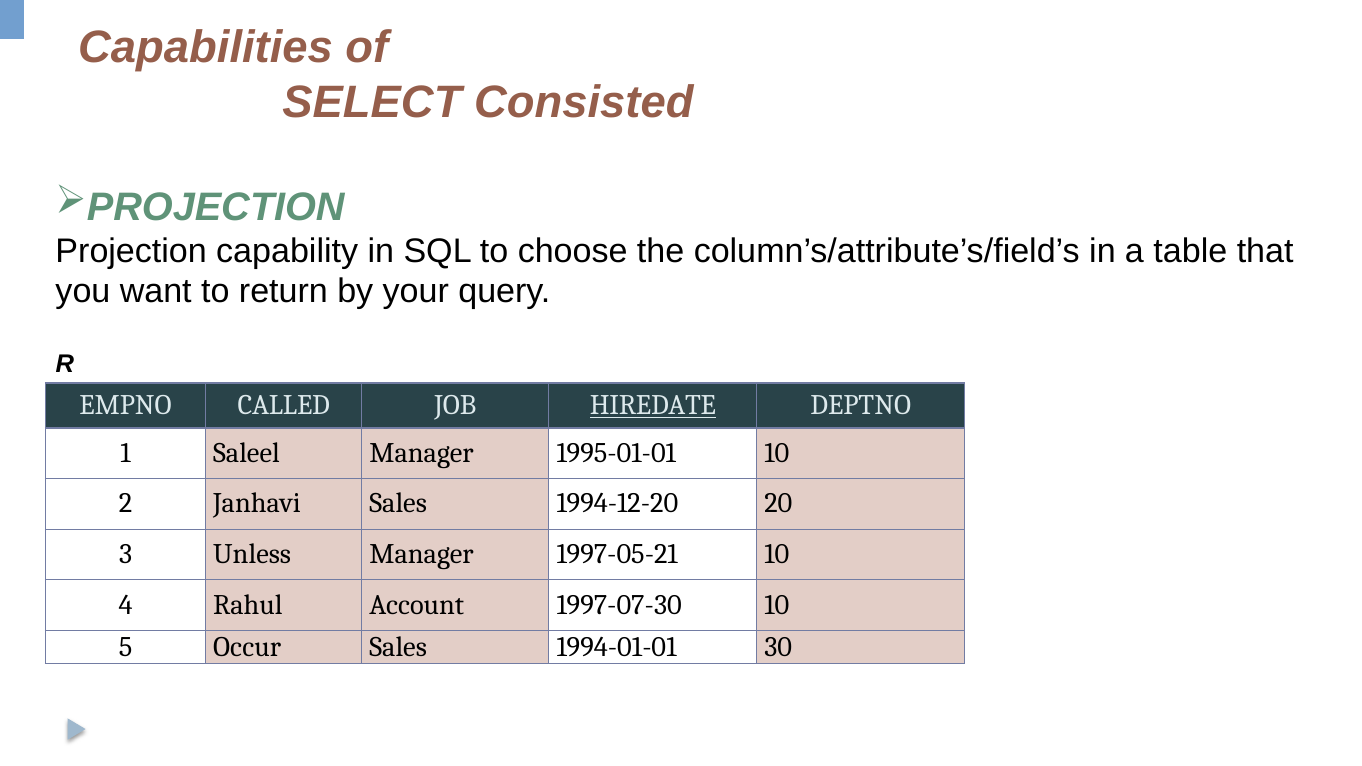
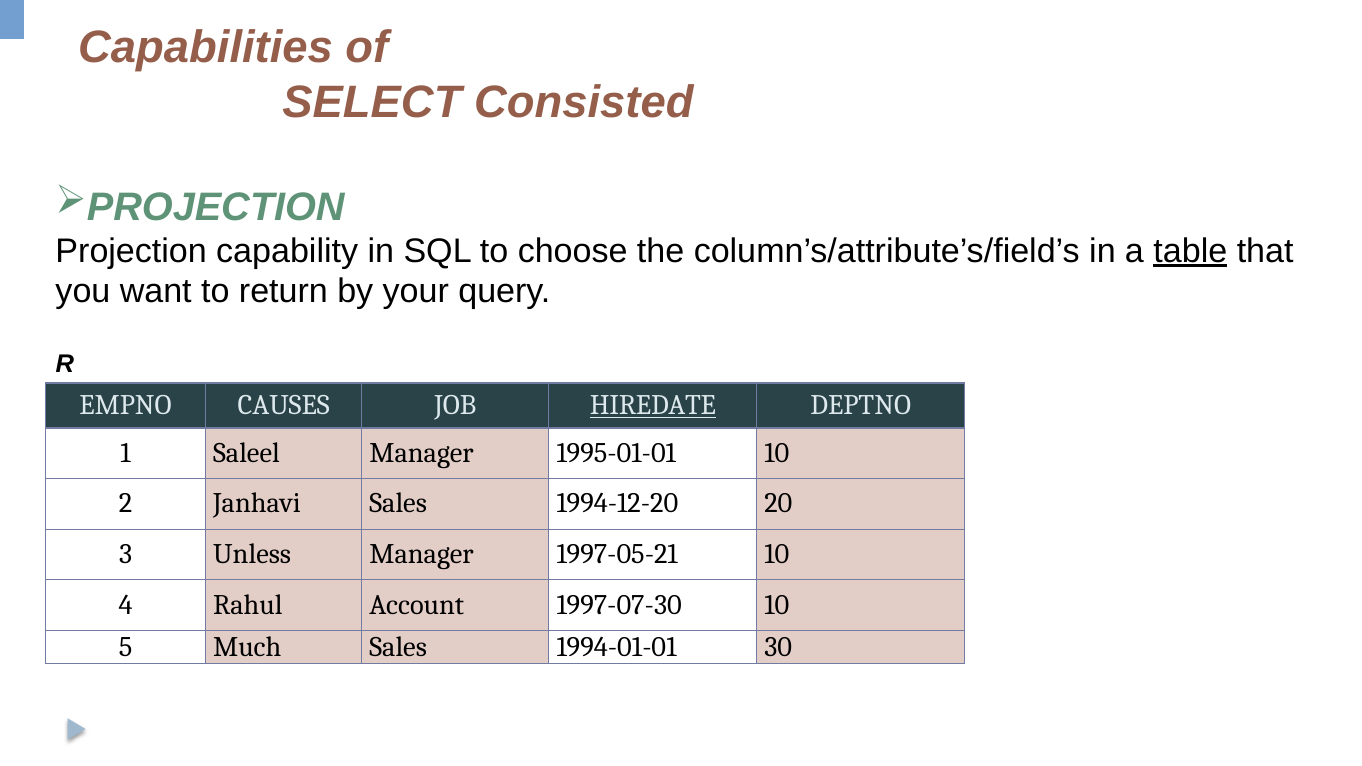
table underline: none -> present (1190, 251)
CALLED: CALLED -> CAUSES (284, 405)
Occur: Occur -> Much (247, 647)
